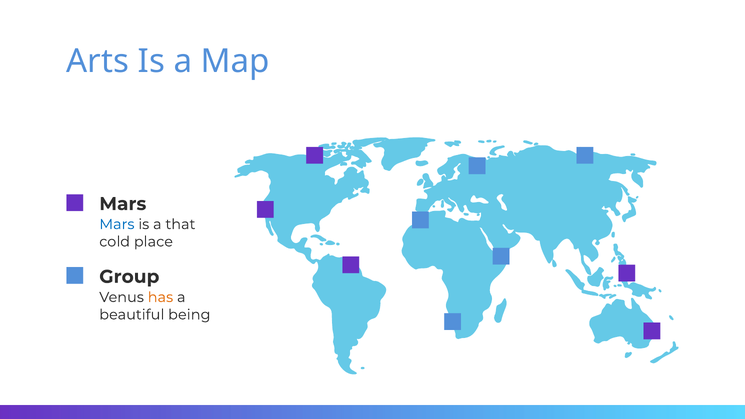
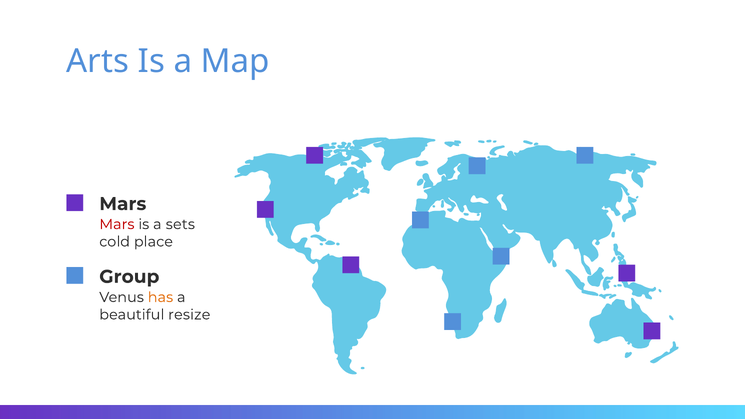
Mars colour: blue -> red (117, 224)
that: that -> sets (180, 224)
being: being -> resize (189, 315)
